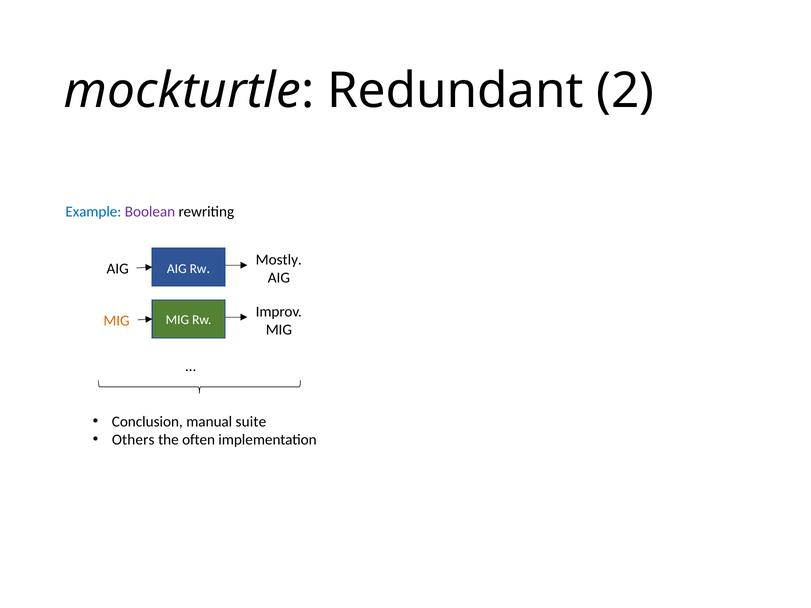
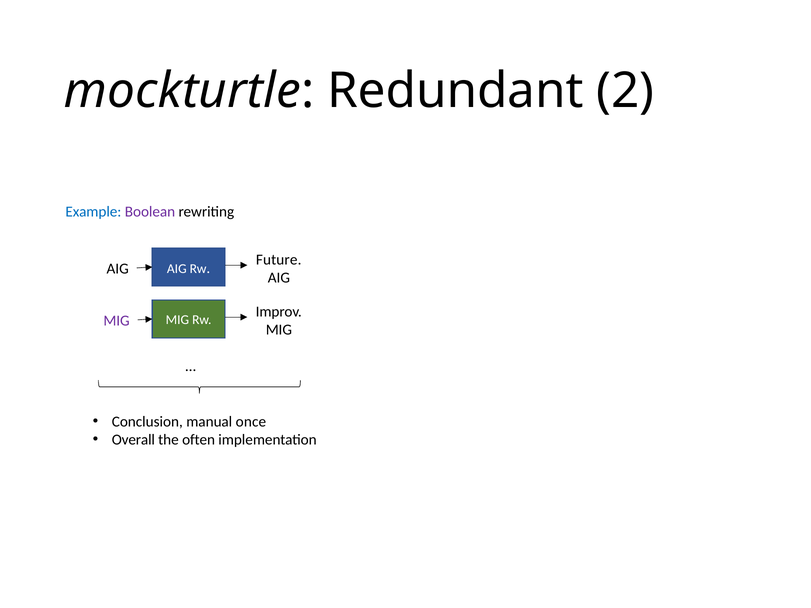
Mostly: Mostly -> Future (279, 260)
MIG colour: orange -> purple (117, 321)
suite: suite -> once (251, 422)
Others: Others -> Overall (133, 440)
